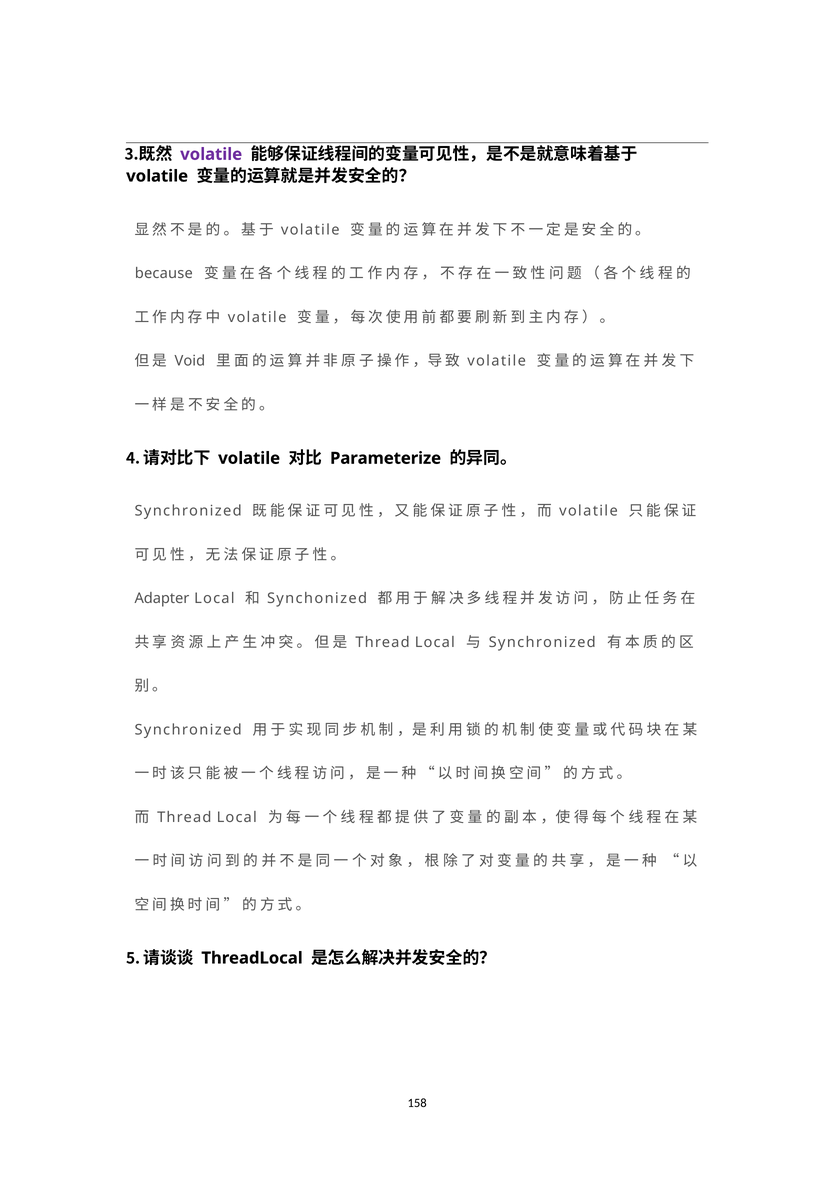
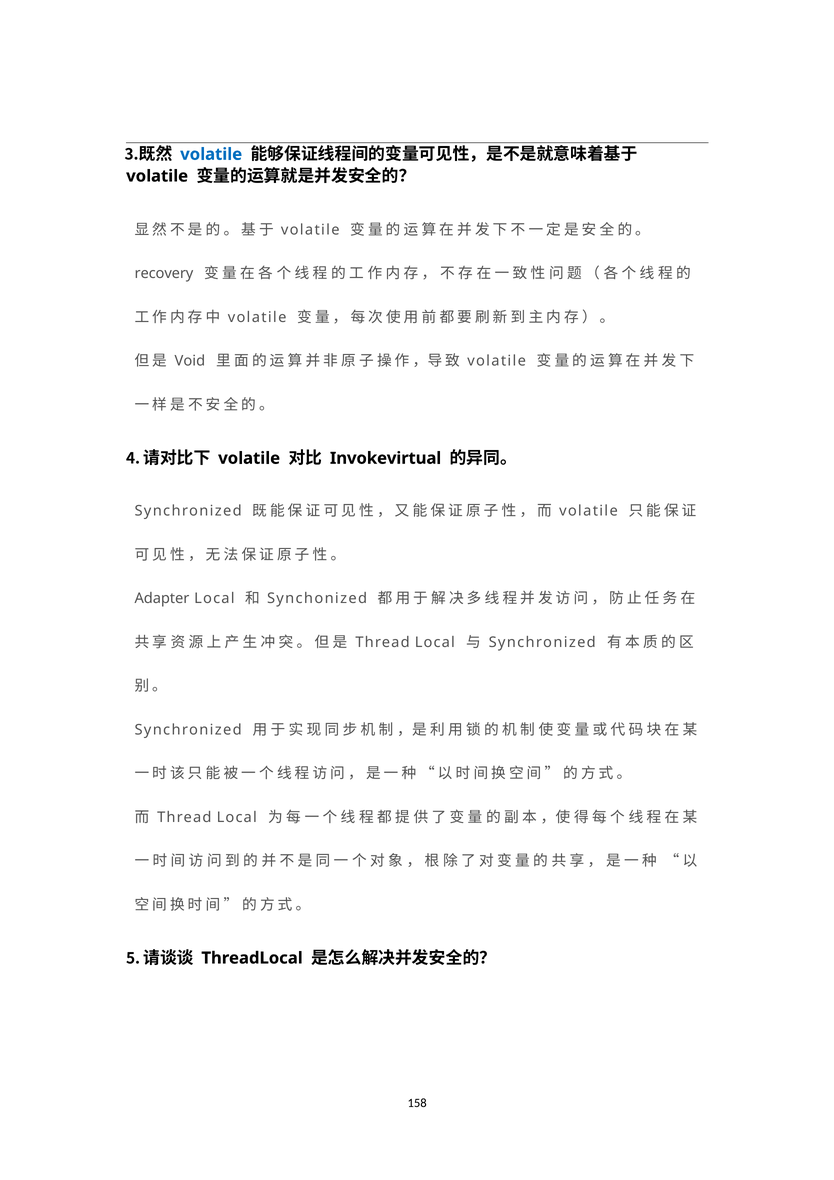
volatile colour: purple -> blue (211, 154)
because: because -> recovery (164, 274)
Parameterize: Parameterize -> Invokevirtual (386, 458)
